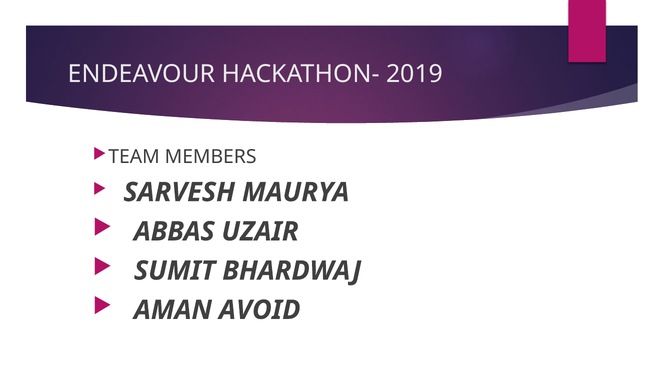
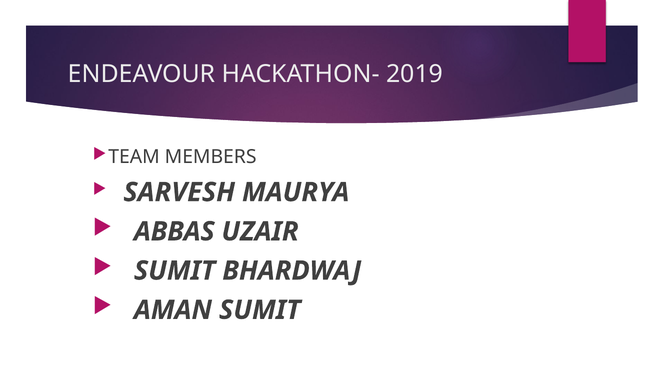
AMAN AVOID: AVOID -> SUMIT (260, 310)
